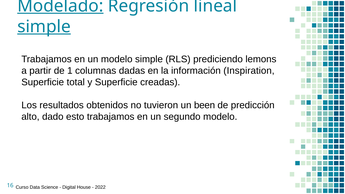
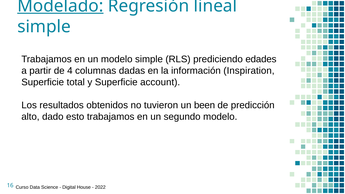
simple underline: present -> none (44, 27)
lemons: lemons -> edades (261, 59)
1: 1 -> 4 (70, 71)
creadas: creadas -> account (160, 82)
